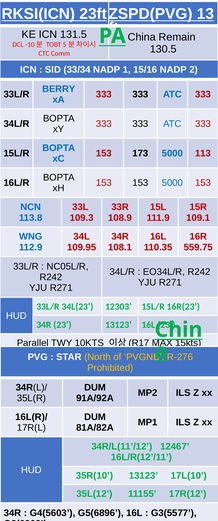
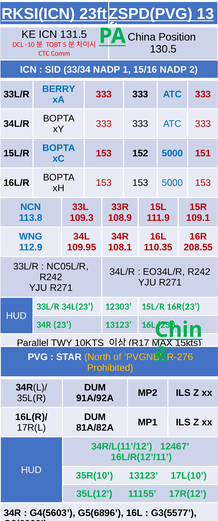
Remain: Remain -> Position (177, 37)
173: 173 -> 152 (140, 153)
113: 113 -> 151 (203, 153)
559.75: 559.75 -> 208.55 (198, 248)
